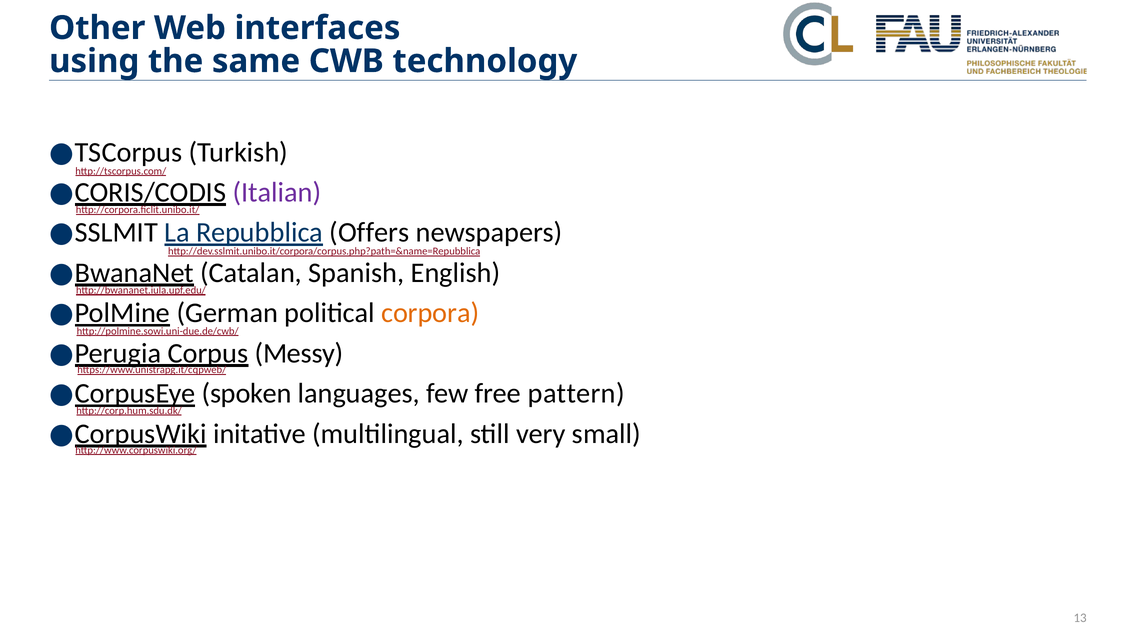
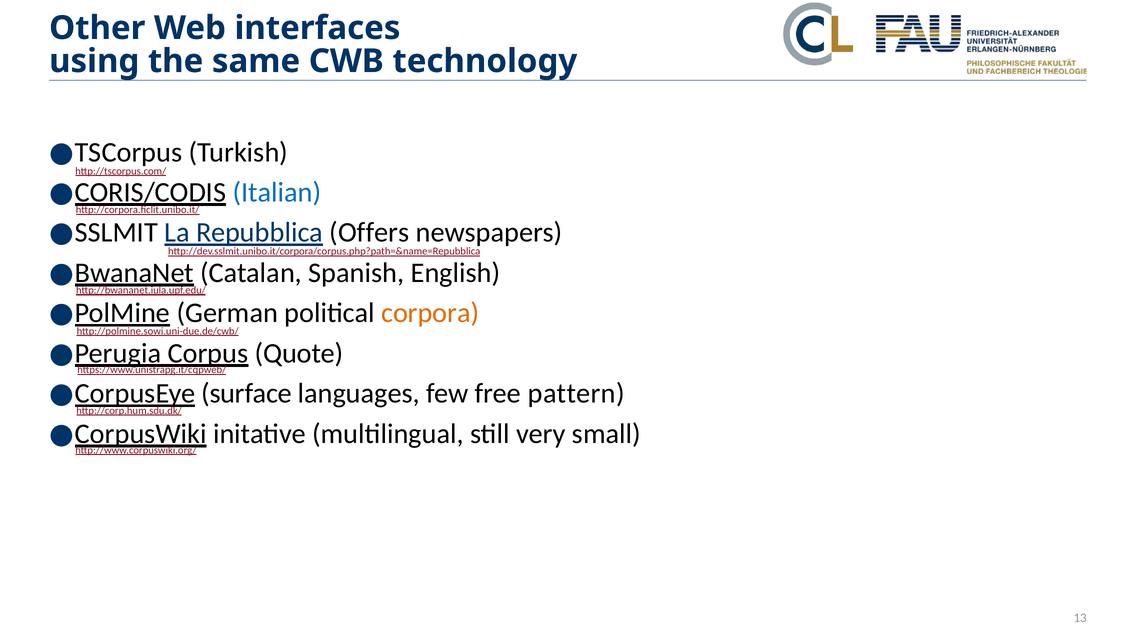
Italian colour: purple -> blue (277, 192)
Messy: Messy -> Quote (299, 353)
spoken: spoken -> surface (247, 393)
